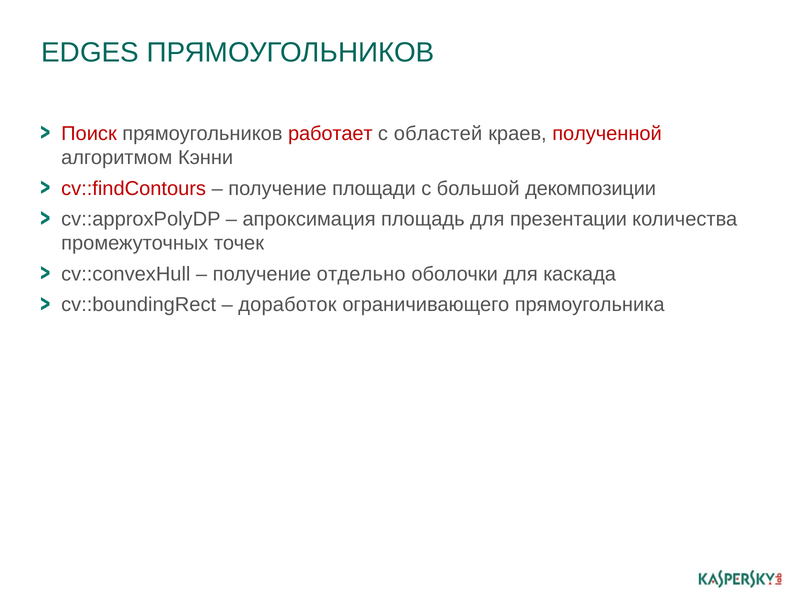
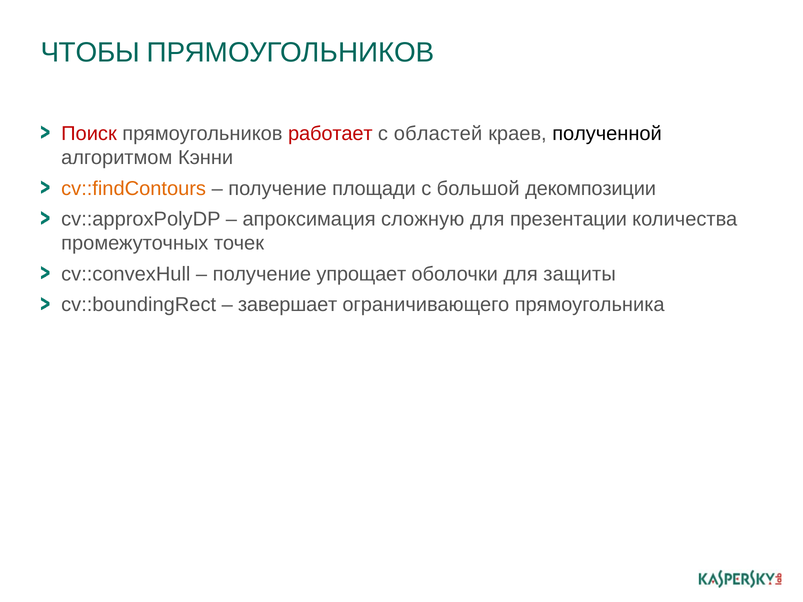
EDGES: EDGES -> ЧТОБЫ (90, 53)
полученной colour: red -> black (607, 134)
cv::findContours colour: red -> orange (134, 188)
площадь: площадь -> сложную (423, 219)
отдельно: отдельно -> упрощает (361, 274)
каскада: каскада -> защиты (580, 274)
доработок: доработок -> завершает (288, 305)
